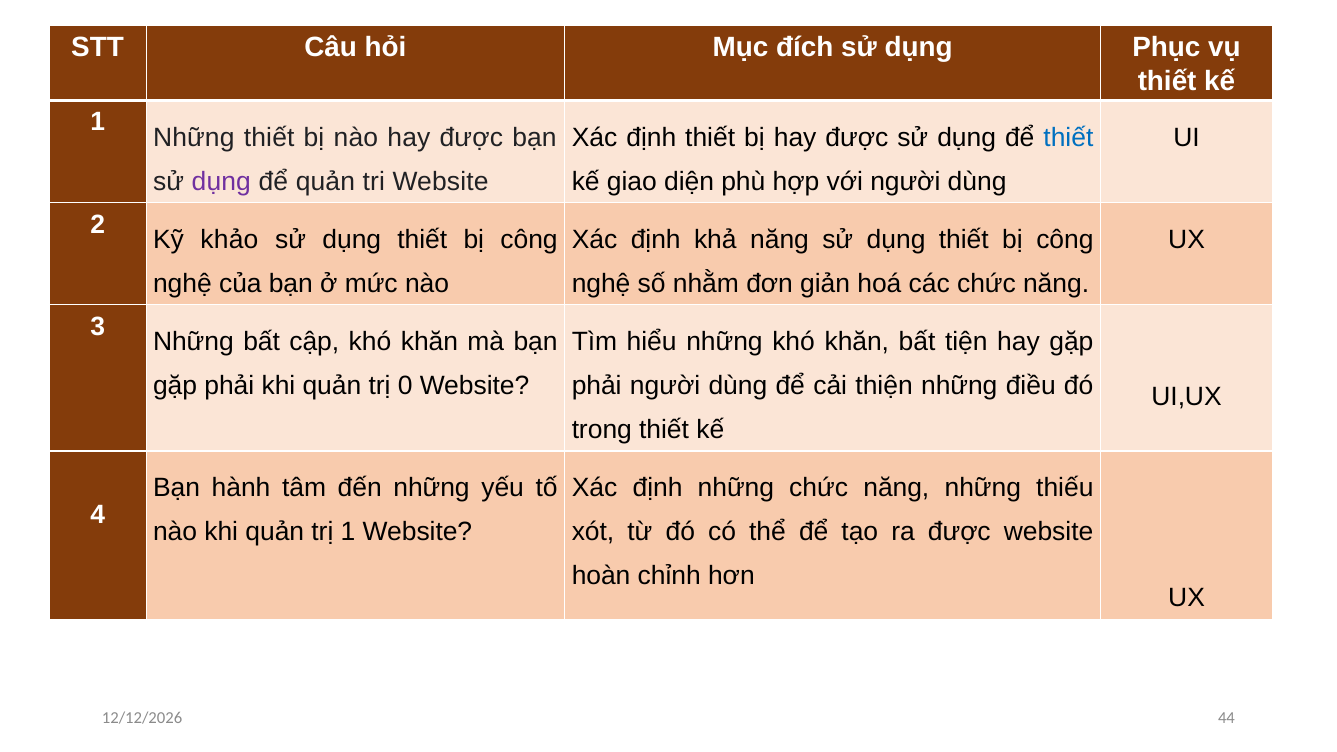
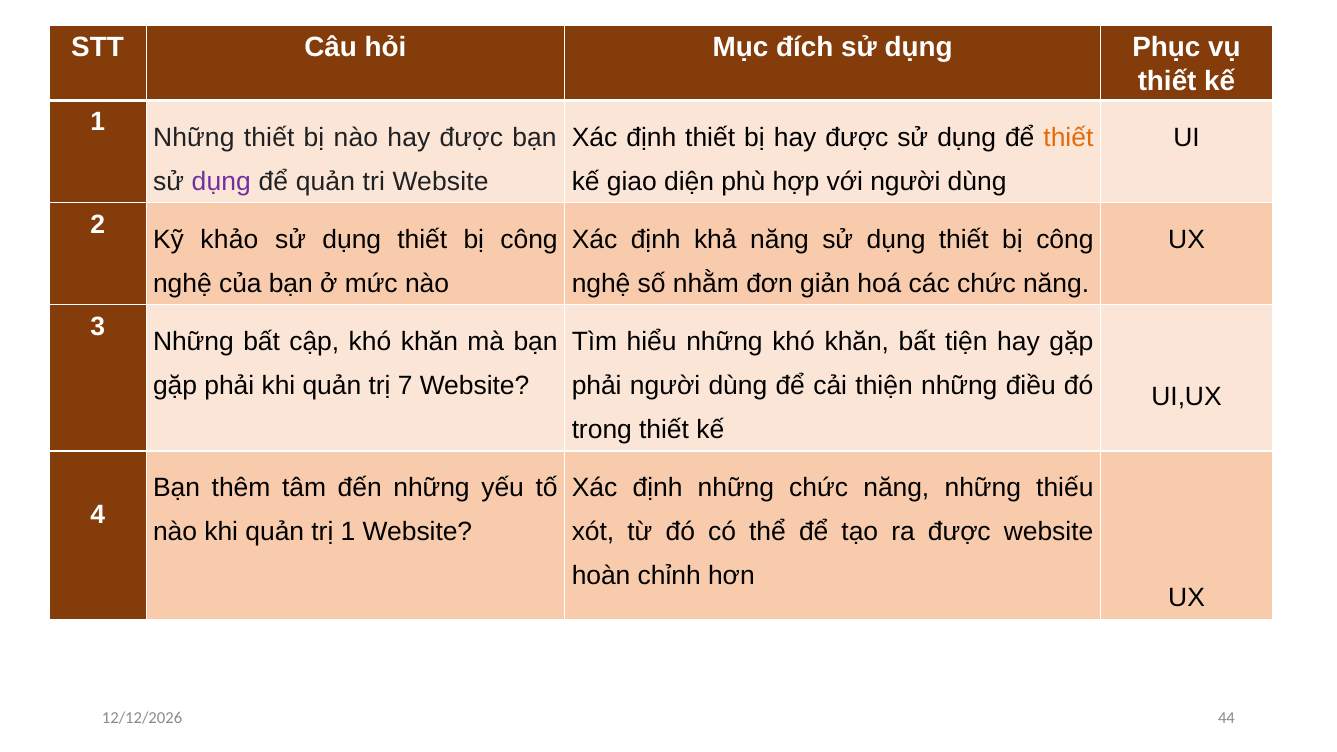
thiết colour: blue -> orange (1068, 137)
0: 0 -> 7 (405, 386)
hành: hành -> thêm (241, 488)
